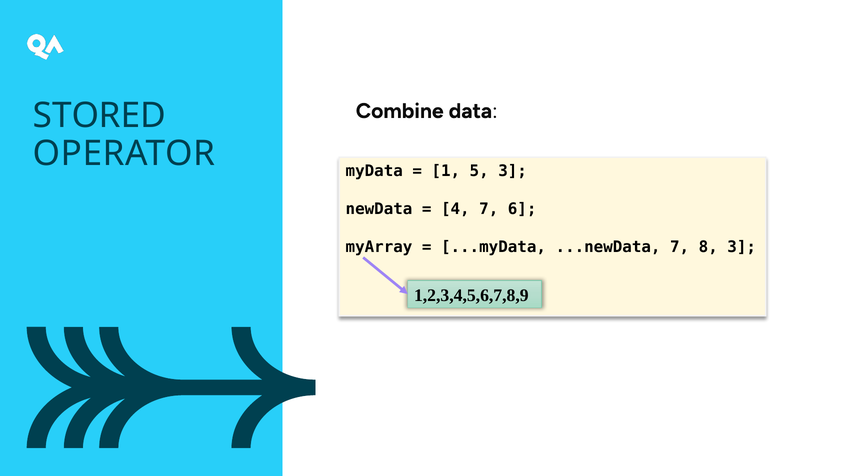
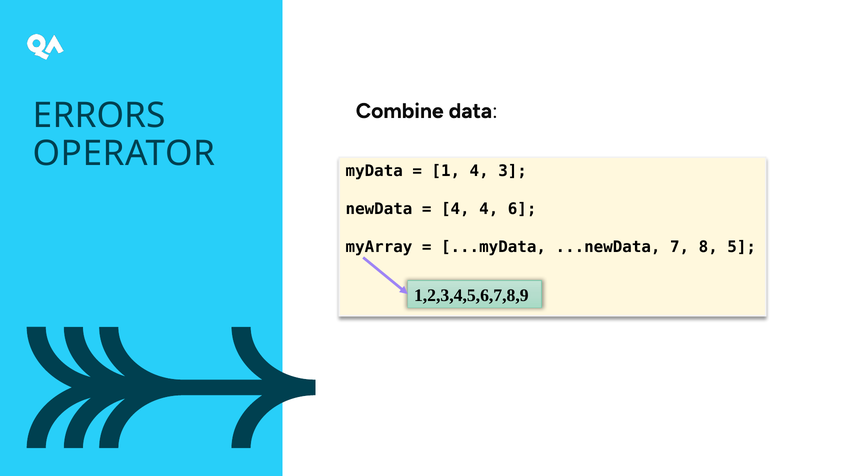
STORED: STORED -> ERRORS (99, 116)
1 5: 5 -> 4 (479, 171)
4 7: 7 -> 4 (489, 209)
8 3: 3 -> 5 (742, 247)
